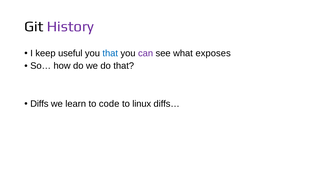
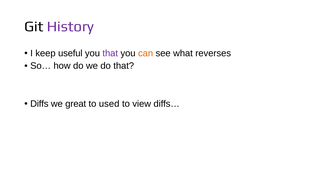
that colour: blue -> purple (110, 53)
can colour: purple -> orange (146, 53)
exposes: exposes -> reverses (213, 53)
learn: learn -> great (76, 104)
code: code -> used (109, 104)
linux: linux -> view (142, 104)
